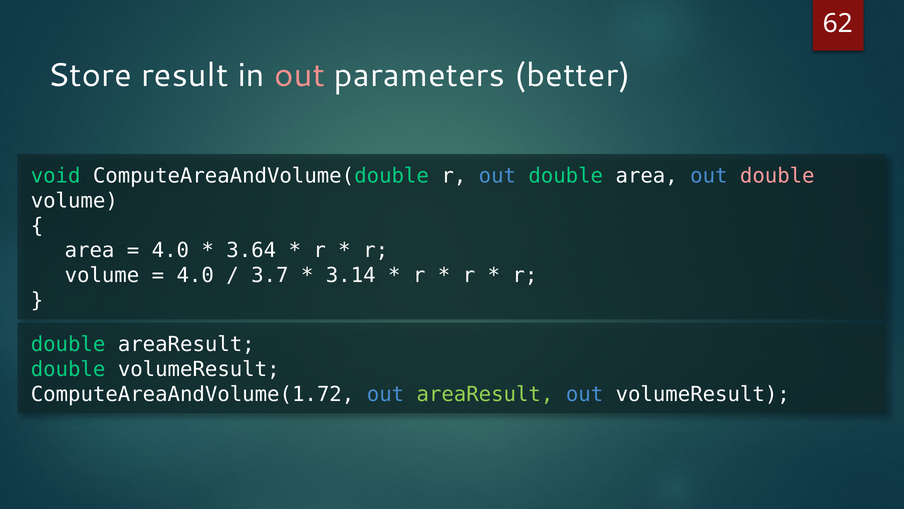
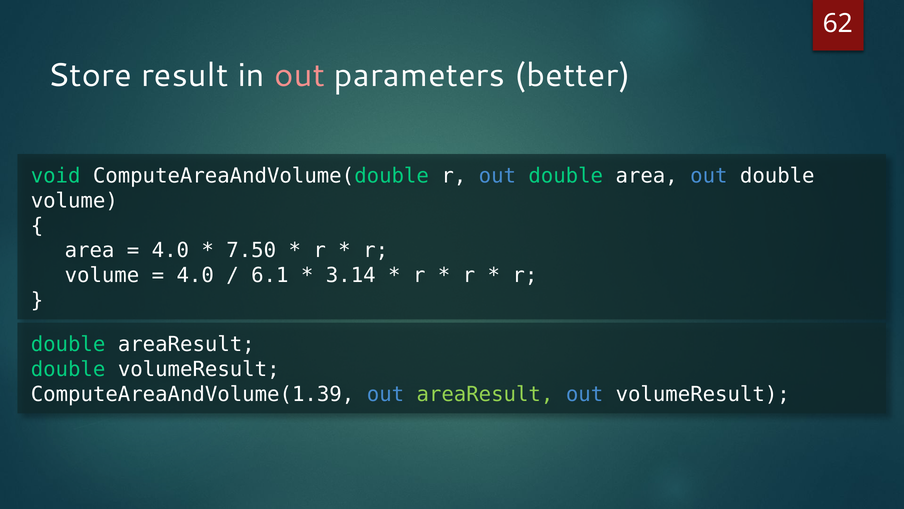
double colour: pink -> white (777, 176)
3.64: 3.64 -> 7.50 (251, 250)
3.7: 3.7 -> 6.1 (270, 275)
ComputeAreaAndVolume(1.72: ComputeAreaAndVolume(1.72 -> ComputeAreaAndVolume(1.39 (193, 394)
